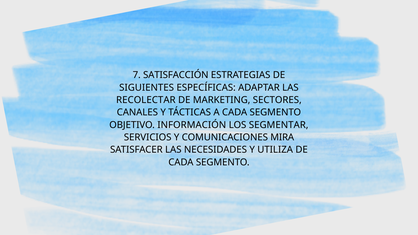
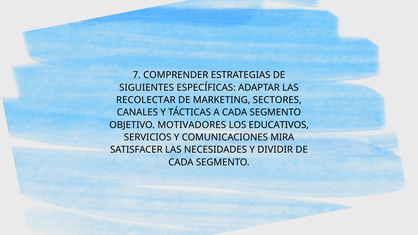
SATISFACCIÓN: SATISFACCIÓN -> COMPRENDER (176, 75)
INFORMACIÓN: INFORMACIÓN -> MOTIVADORES (192, 125)
SEGMENTAR: SEGMENTAR -> EDUCATIVOS (279, 125)
UTILIZA: UTILIZA -> DIVIDIR (275, 150)
